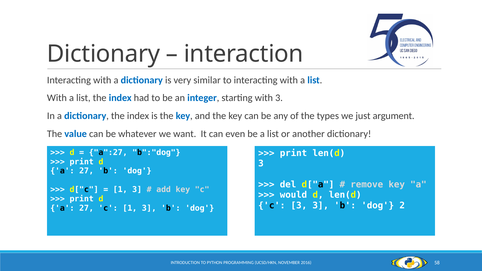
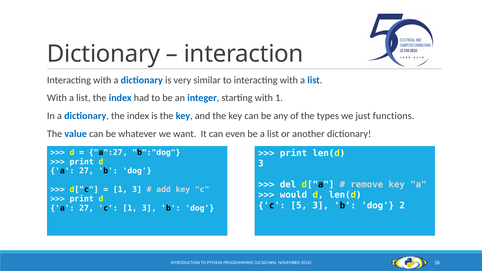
with 3: 3 -> 1 (279, 98)
argument: argument -> functions (394, 116)
c 3: 3 -> 5 (299, 206)
